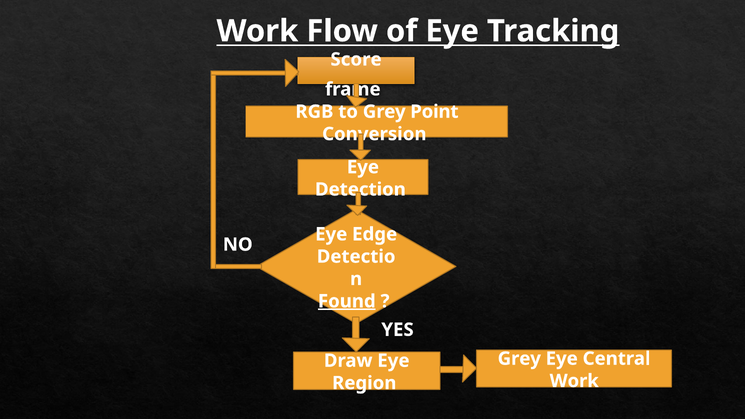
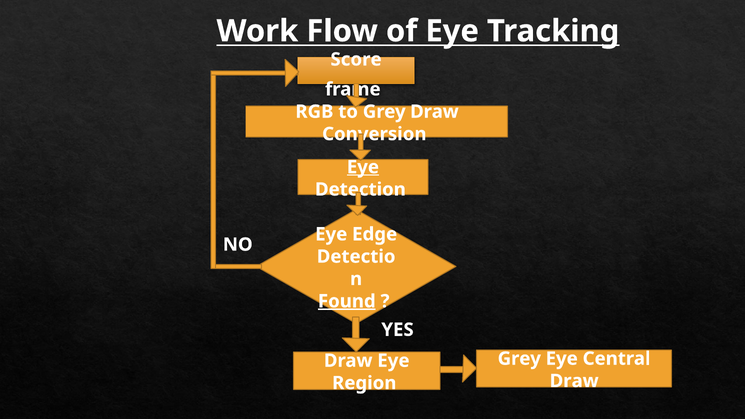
Grey Point: Point -> Draw (434, 112)
Eye underline: none -> present (363, 167)
Work: Work -> Draw (574, 381)
